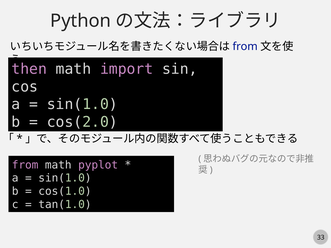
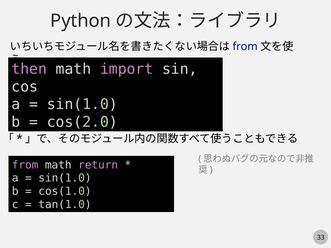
pyplot: pyplot -> return (98, 165)
